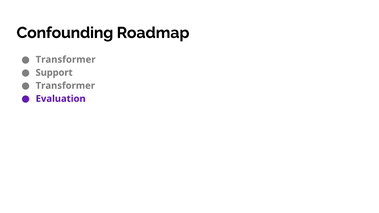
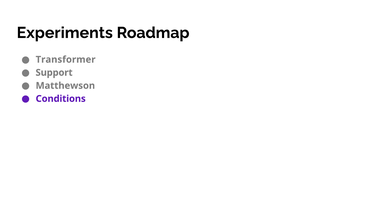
Confounding: Confounding -> Experiments (65, 33)
Transformer: Transformer -> Matthewson (65, 86)
Evaluation: Evaluation -> Conditions (61, 99)
